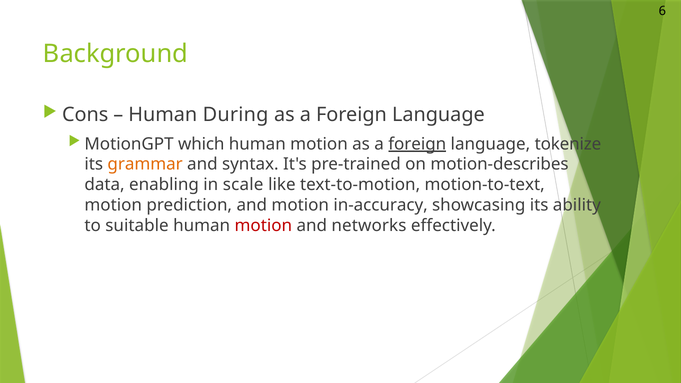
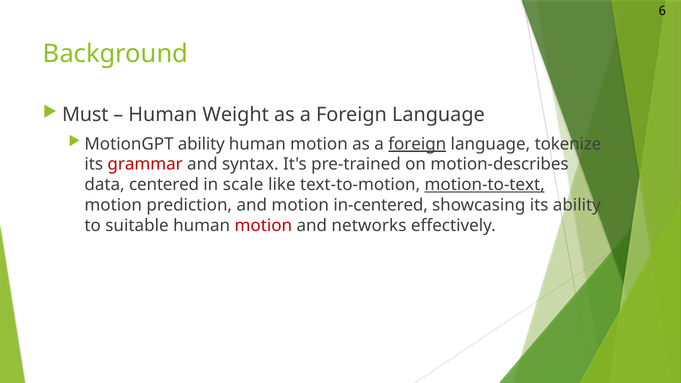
Cons: Cons -> Must (85, 115)
During: During -> Weight (236, 115)
MotionGPT which: which -> ability (201, 144)
grammar colour: orange -> red (145, 164)
enabling: enabling -> centered (164, 185)
motion-to-text underline: none -> present (485, 185)
in-accuracy: in-accuracy -> in-centered (381, 205)
